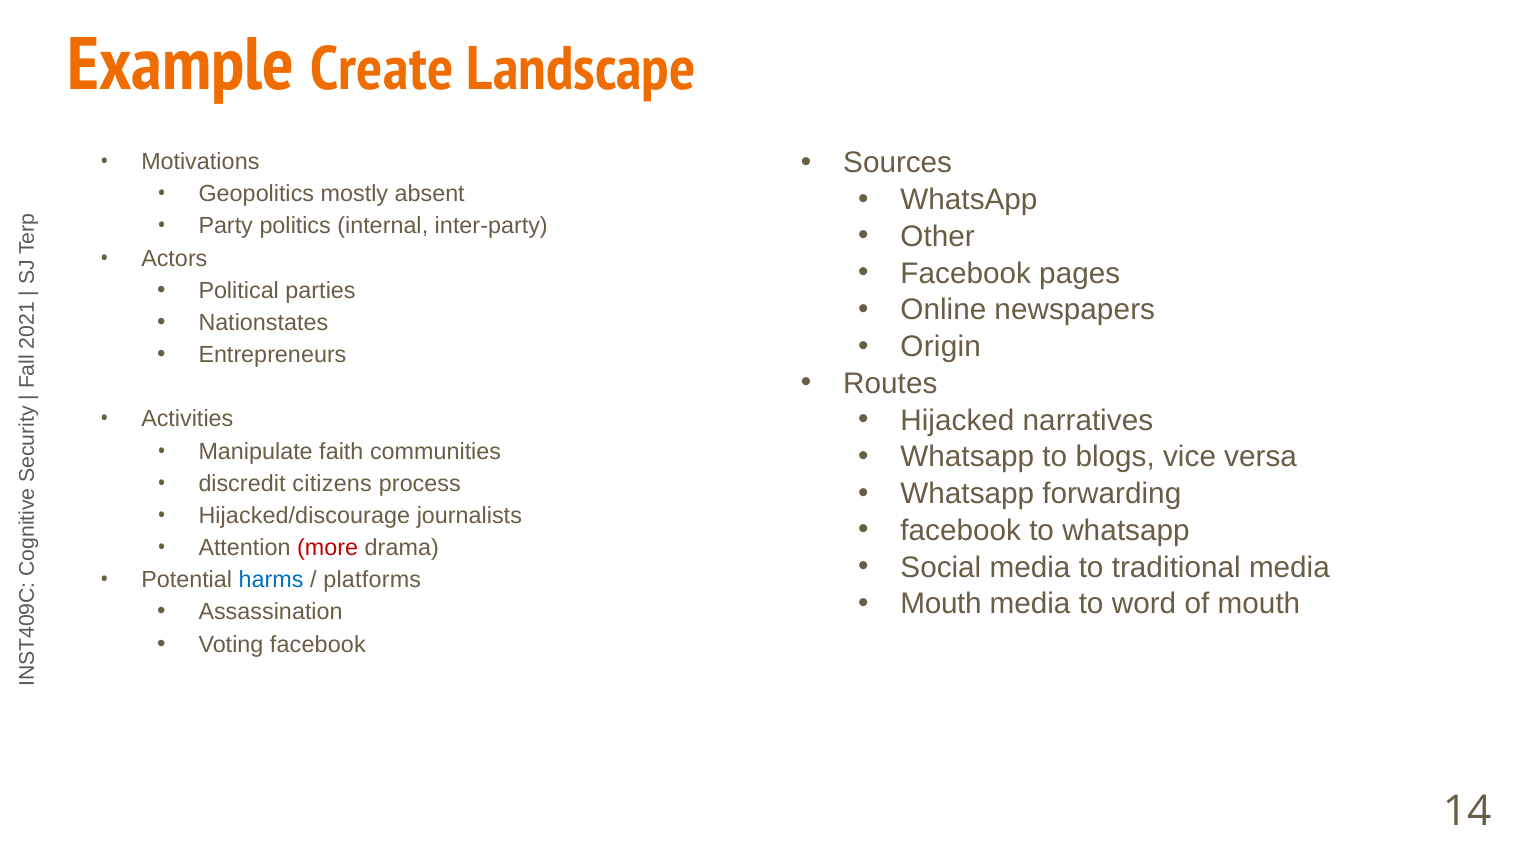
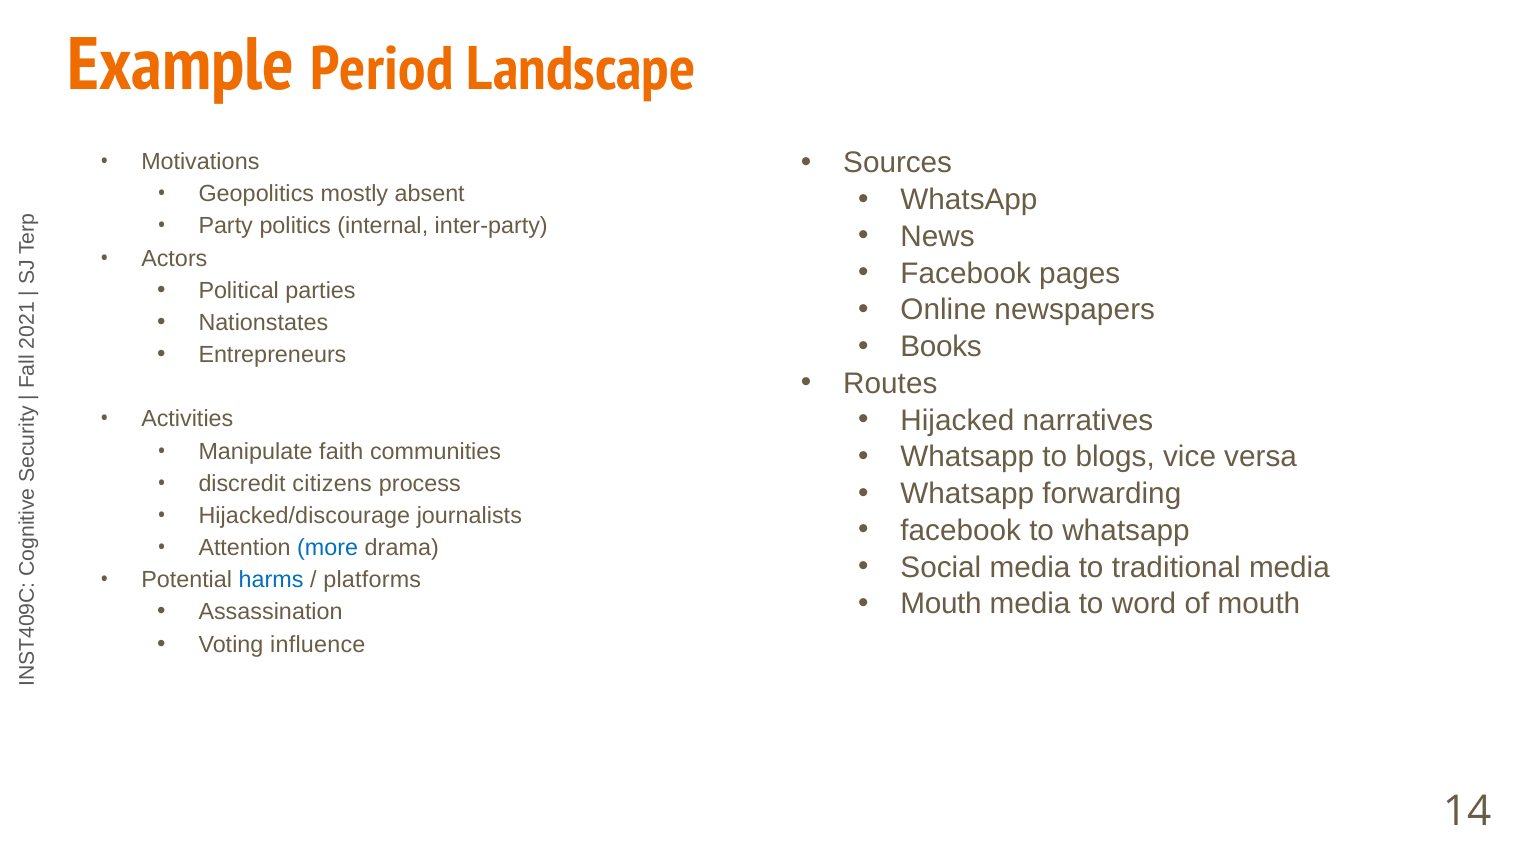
Create: Create -> Period (382, 69)
Other: Other -> News (938, 237)
Origin: Origin -> Books (941, 347)
more colour: red -> blue (328, 548)
Voting facebook: facebook -> influence (318, 644)
